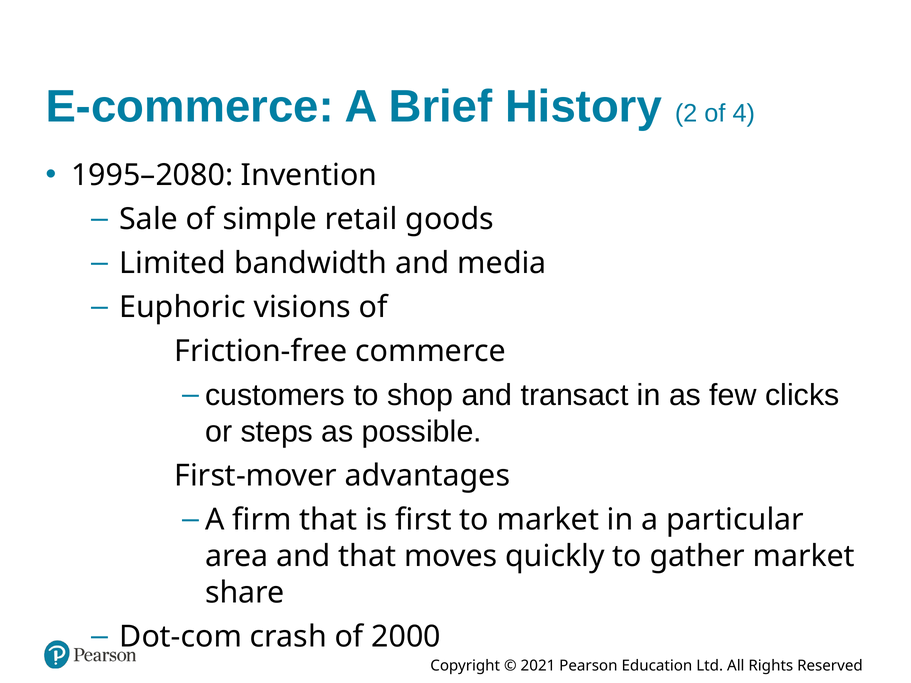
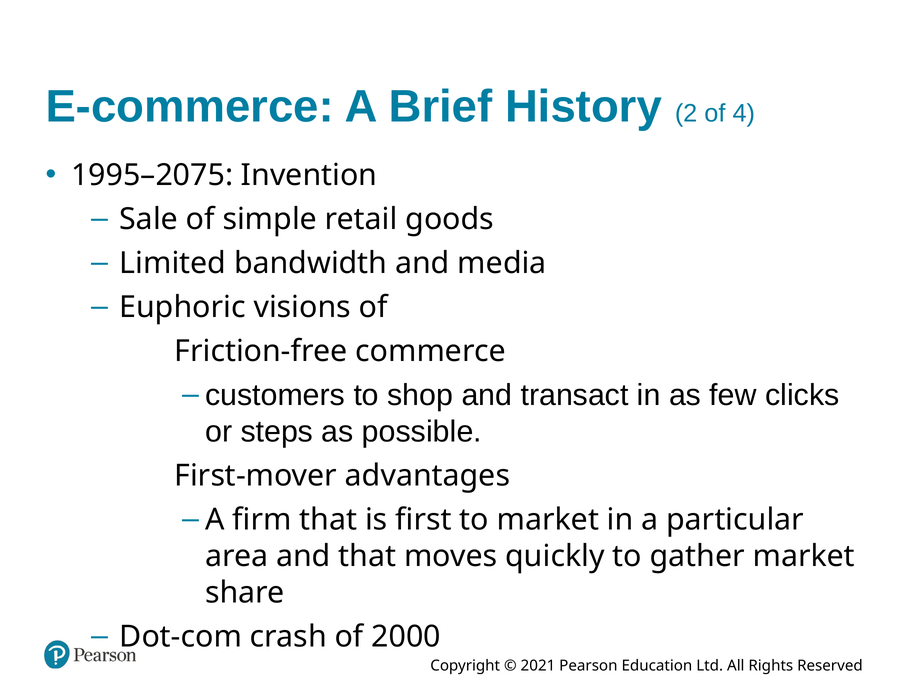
1995–2080: 1995–2080 -> 1995–2075 (152, 175)
